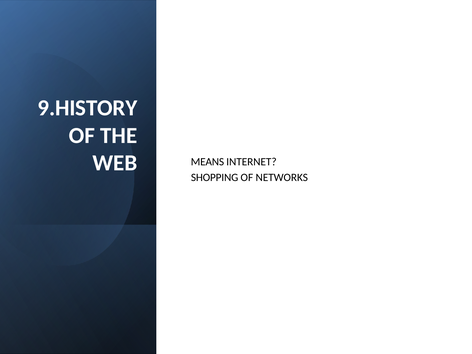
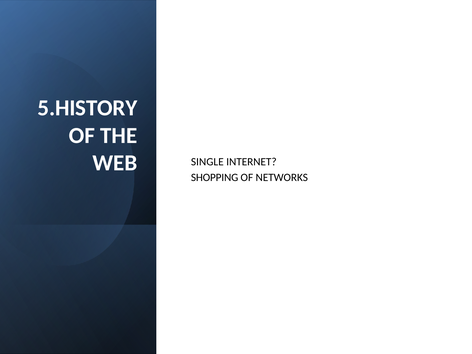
9.HISTORY: 9.HISTORY -> 5.HISTORY (87, 108)
MEANS: MEANS -> SINGLE (207, 162)
